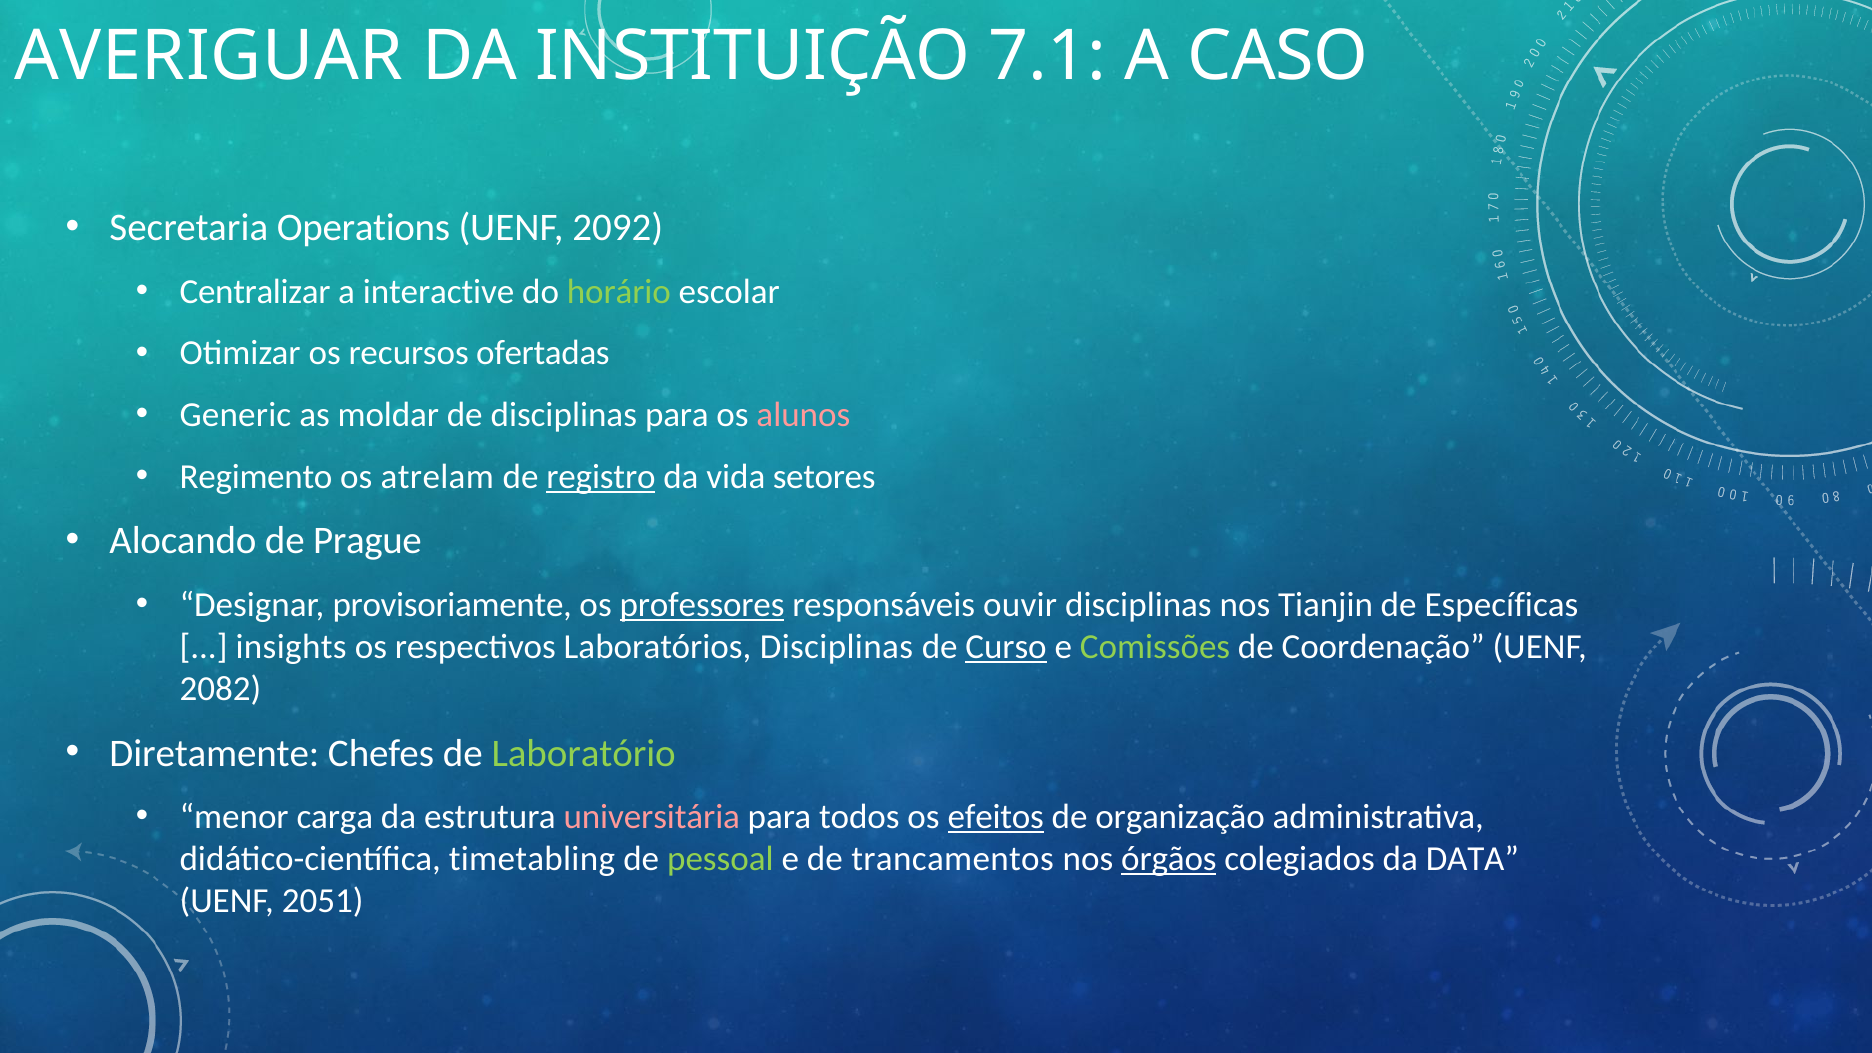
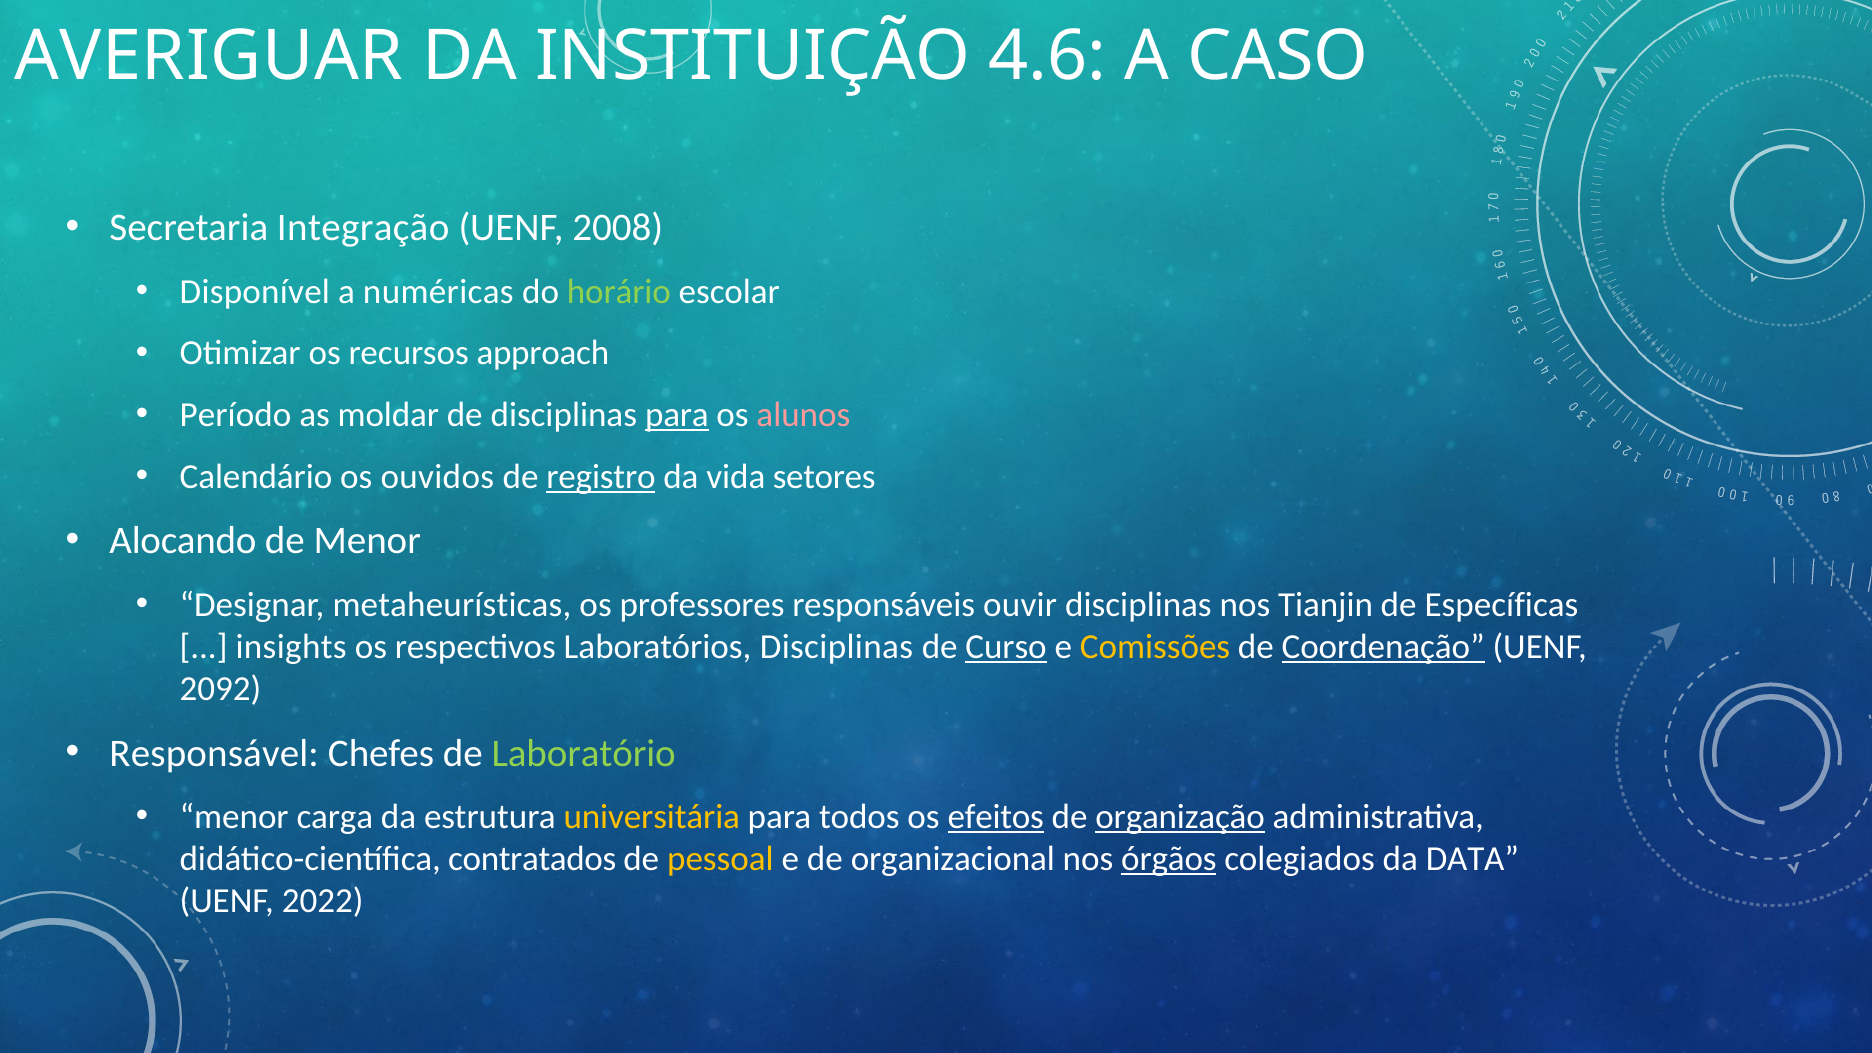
7.1: 7.1 -> 4.6 (1047, 57)
Operations: Operations -> Integração (363, 228)
2092: 2092 -> 2008 (618, 228)
Centralizar: Centralizar -> Disponível (255, 292)
interactive: interactive -> numéricas (438, 292)
ofertadas: ofertadas -> approach (543, 353)
Generic: Generic -> Período (236, 415)
para underline: none -> present (677, 415)
Regimento: Regimento -> Calendário (256, 477)
atrelam: atrelam -> ouvidos (437, 477)
de Prague: Prague -> Menor (367, 541)
provisoriamente: provisoriamente -> metaheurísticas (452, 605)
professores underline: present -> none (702, 605)
Comissões colour: light green -> yellow (1155, 647)
Coordenação underline: none -> present (1383, 647)
2082: 2082 -> 2092 (221, 689)
Diretamente: Diretamente -> Responsável (214, 753)
universitária colour: pink -> yellow (652, 817)
organização underline: none -> present (1180, 817)
timetabling: timetabling -> contratados (532, 859)
pessoal colour: light green -> yellow (720, 859)
trancamentos: trancamentos -> organizacional (953, 859)
2051: 2051 -> 2022 (323, 901)
